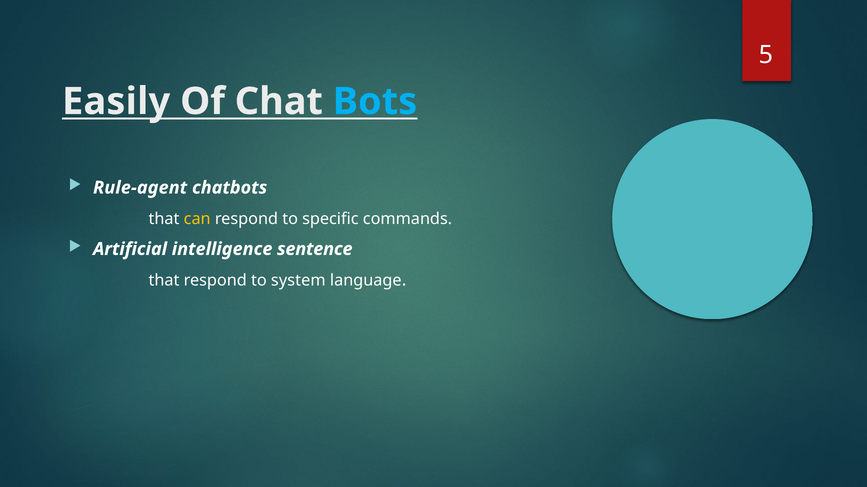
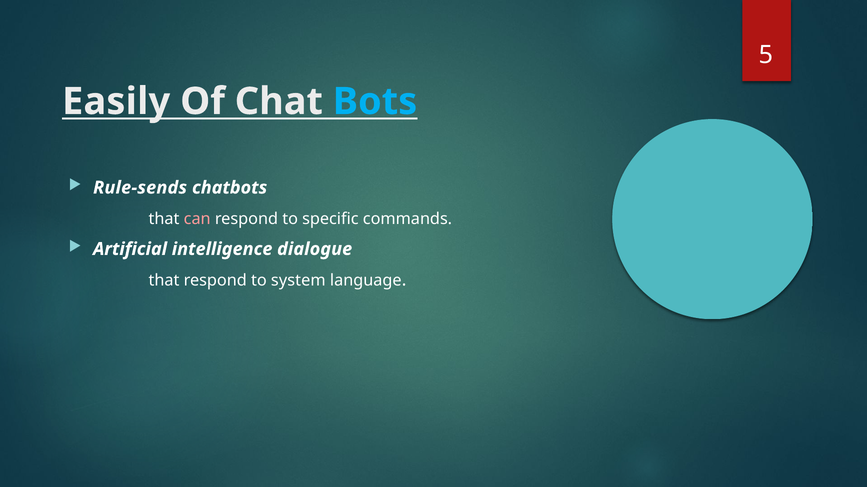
Rule-agent: Rule-agent -> Rule-sends (140, 188)
can colour: yellow -> pink (197, 219)
sentence: sentence -> dialogue (315, 249)
